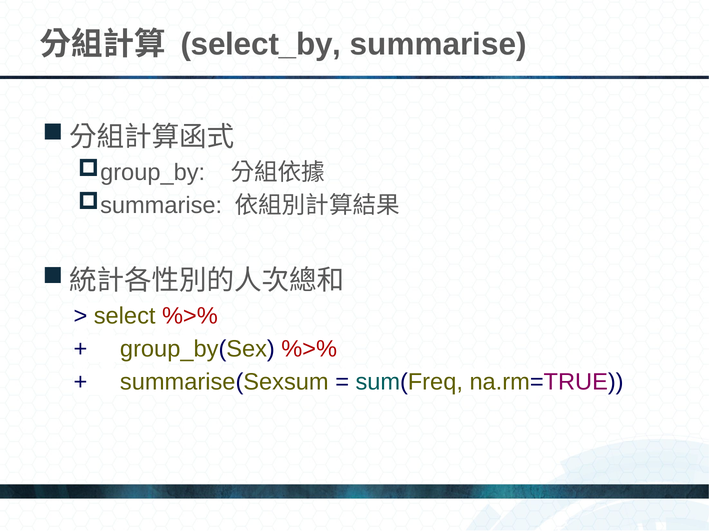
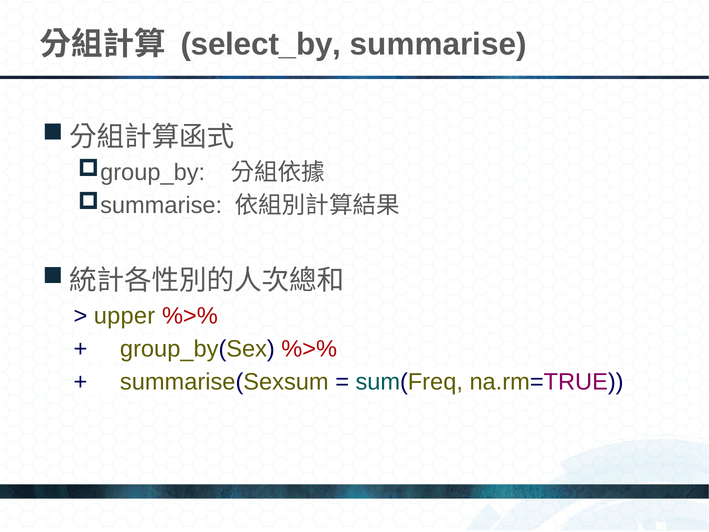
select: select -> upper (125, 316)
